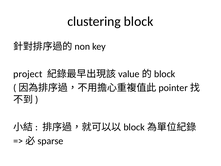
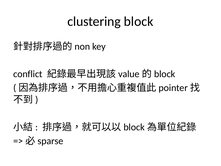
project: project -> conflict (28, 74)
